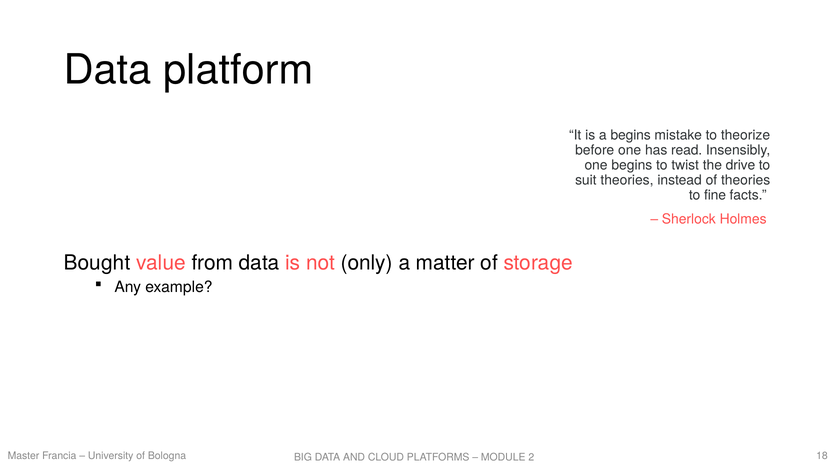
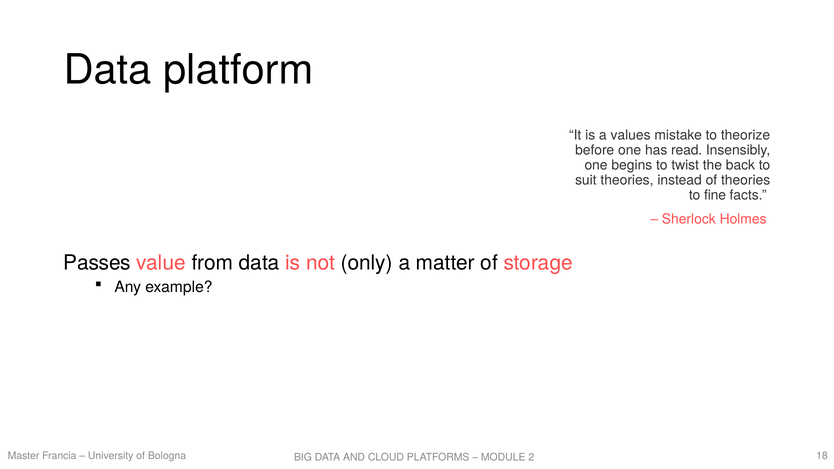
a begins: begins -> values (631, 135)
drive: drive -> back (740, 165)
Bought: Bought -> Passes (97, 263)
